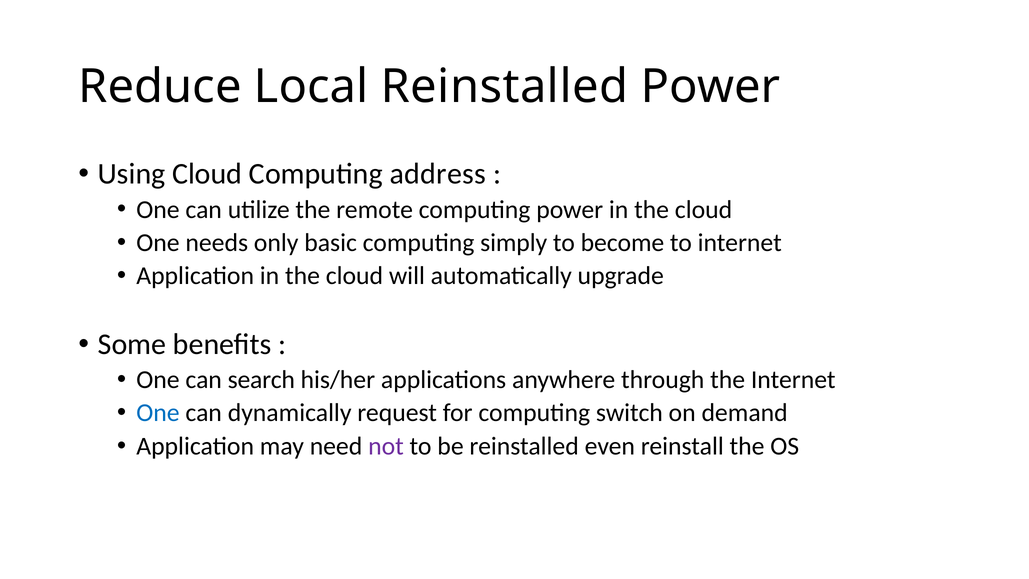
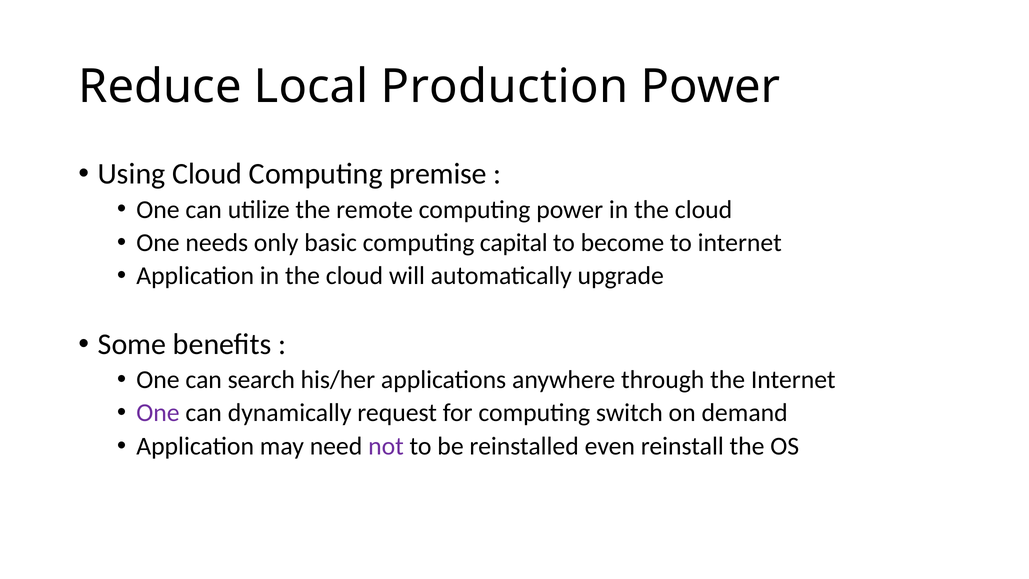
Local Reinstalled: Reinstalled -> Production (504, 86)
address: address -> premise (438, 174)
simply: simply -> capital (514, 243)
One colour: blue -> purple (158, 413)
